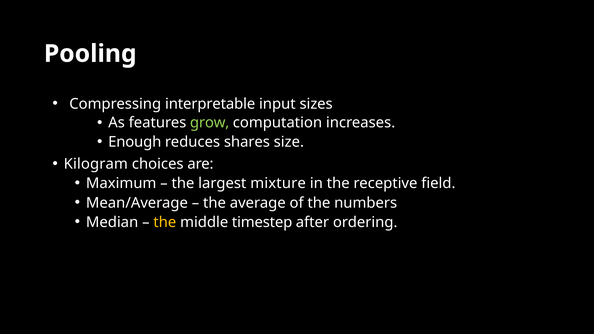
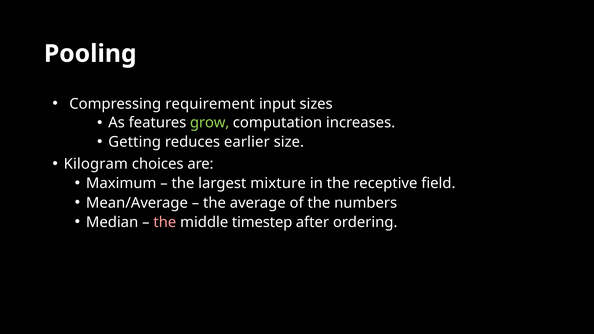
interpretable: interpretable -> requirement (210, 104)
Enough: Enough -> Getting (135, 142)
shares: shares -> earlier (247, 142)
the colour: yellow -> pink (165, 222)
